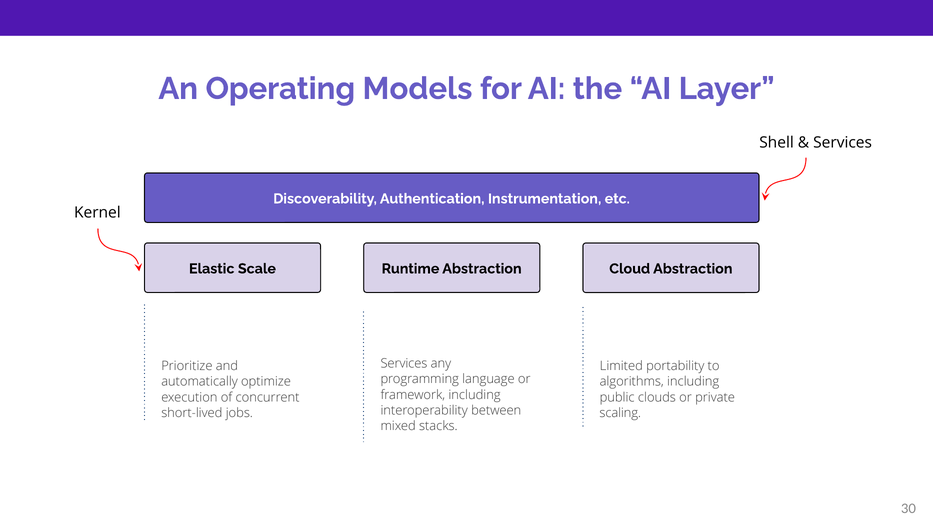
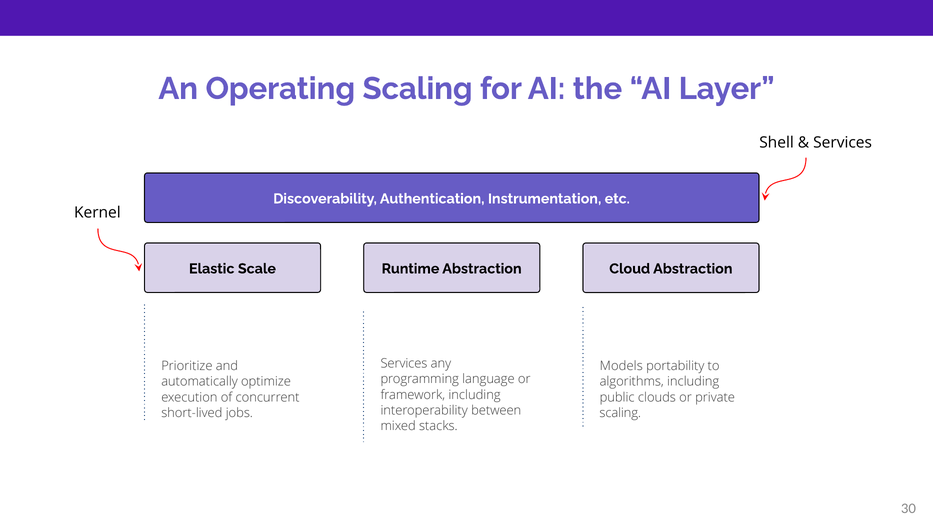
Operating Models: Models -> Scaling (418, 89)
Limited: Limited -> Models (621, 366)
